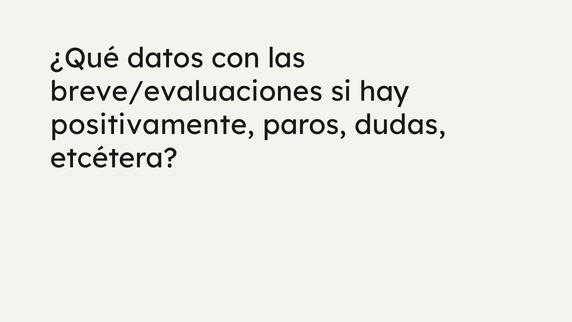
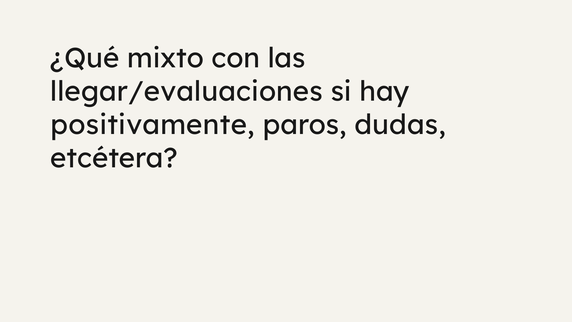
datos: datos -> mixto (166, 58)
breve/evaluaciones: breve/evaluaciones -> llegar/evaluaciones (187, 91)
